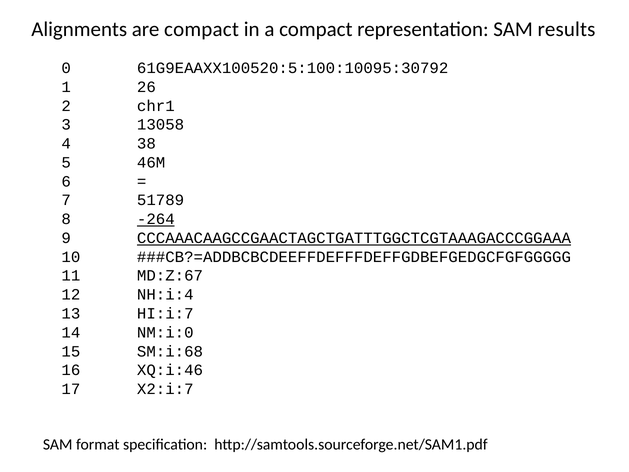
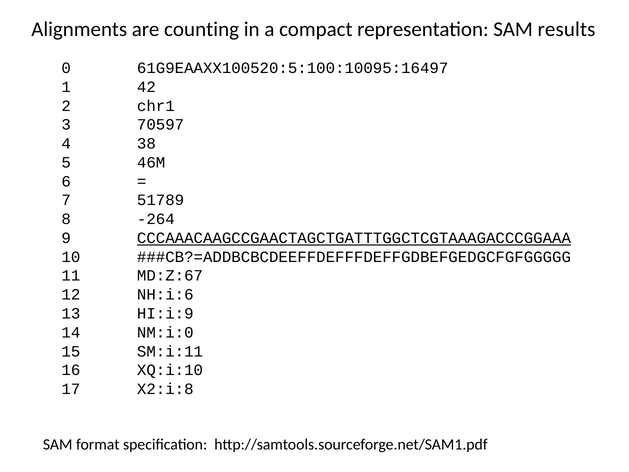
are compact: compact -> counting (202, 29)
61G9EAAXX100520:5:100:10095:30792: 61G9EAAXX100520:5:100:10095:30792 -> 61G9EAAXX100520:5:100:10095:16497 (293, 68)
26: 26 -> 42 (146, 87)
13058: 13058 -> 70597 (161, 125)
-264 underline: present -> none (156, 219)
NH:i:4: NH:i:4 -> NH:i:6 (165, 295)
HI:i:7: HI:i:7 -> HI:i:9 (165, 313)
SM:i:68: SM:i:68 -> SM:i:11 (170, 351)
XQ:i:46: XQ:i:46 -> XQ:i:10 (170, 370)
X2:i:7: X2:i:7 -> X2:i:8 (165, 389)
